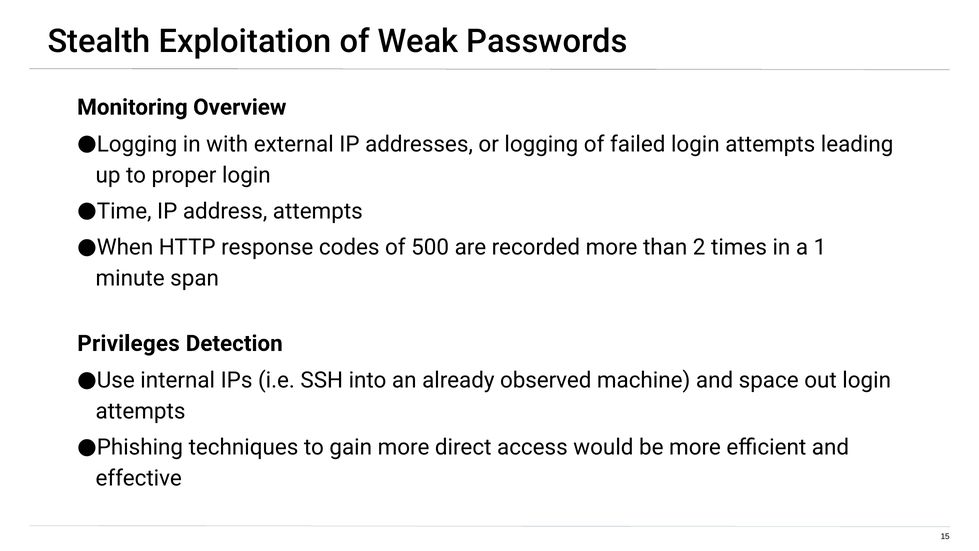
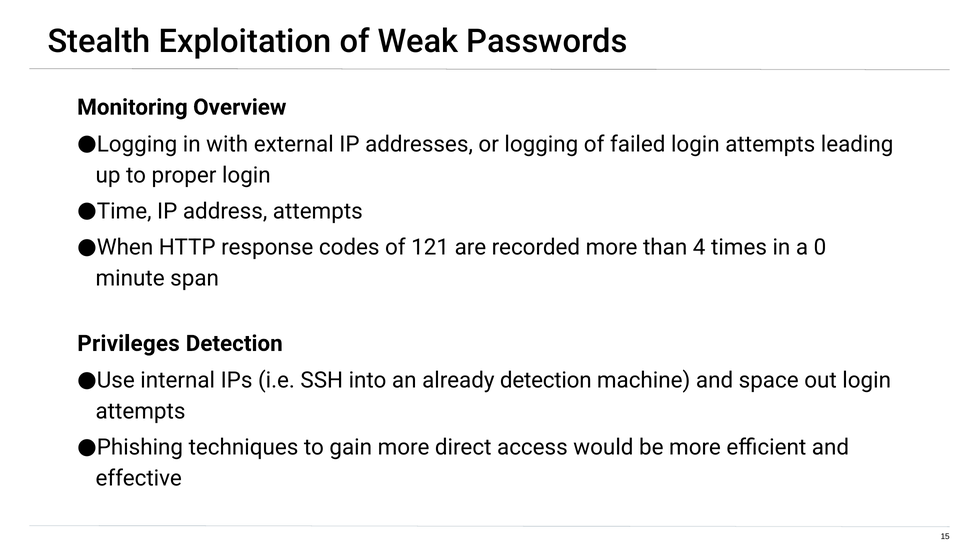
500: 500 -> 121 (430, 247)
2: 2 -> 4 (699, 247)
1: 1 -> 0 (820, 247)
already observed: observed -> detection (546, 380)
